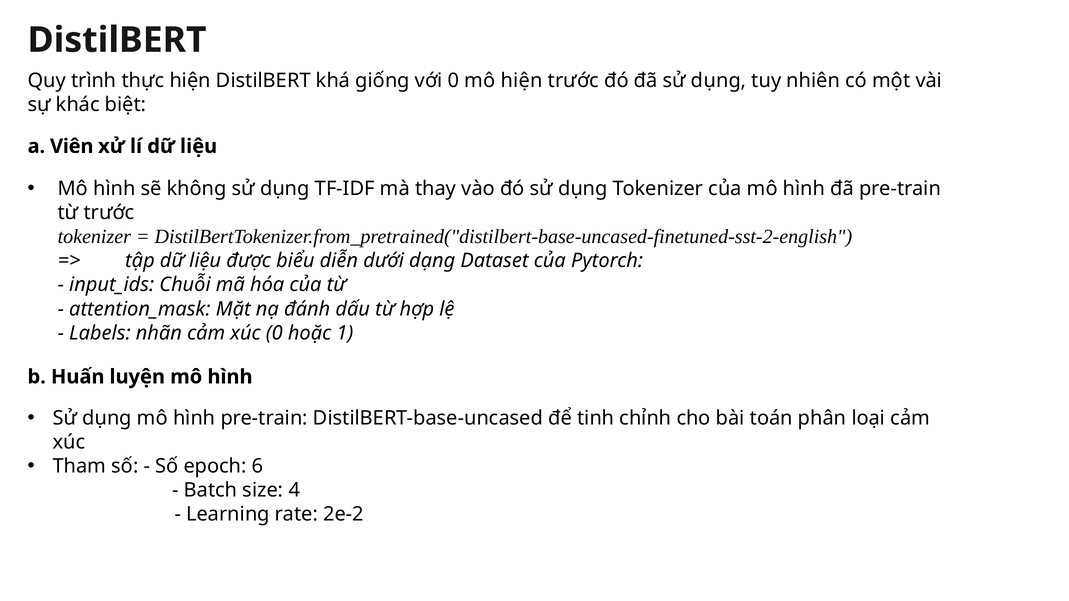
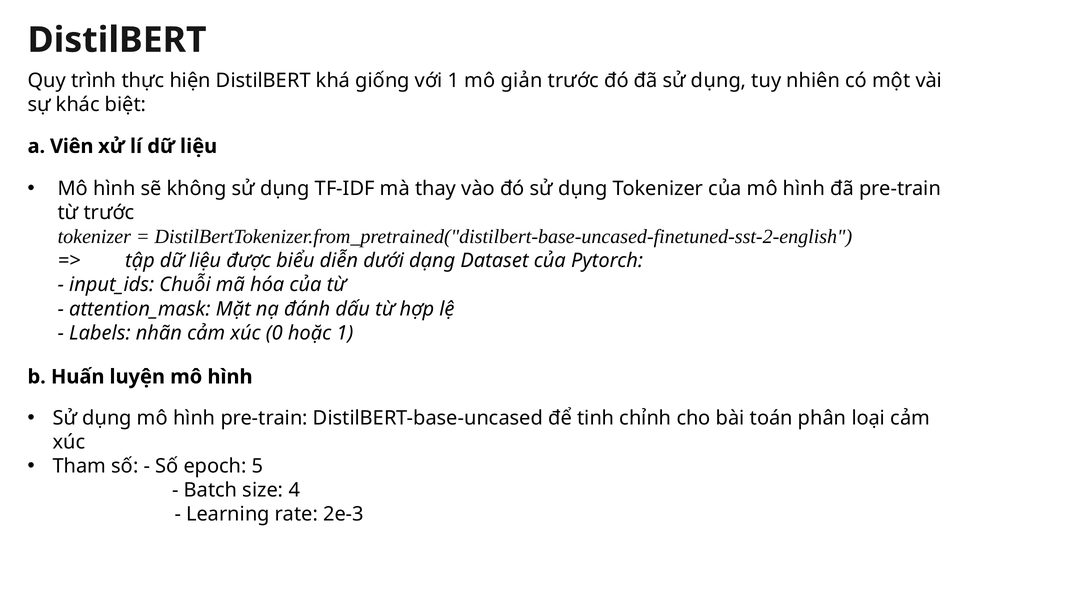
với 0: 0 -> 1 (454, 81)
mô hiện: hiện -> giản (522, 81)
6: 6 -> 5 (258, 466)
2e-2: 2e-2 -> 2e-3 (343, 514)
